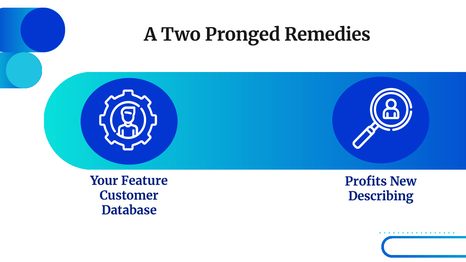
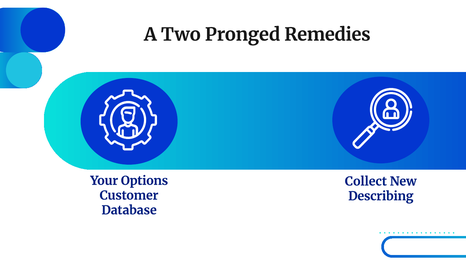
Feature: Feature -> Options (144, 181)
Profits: Profits -> Collect (366, 182)
